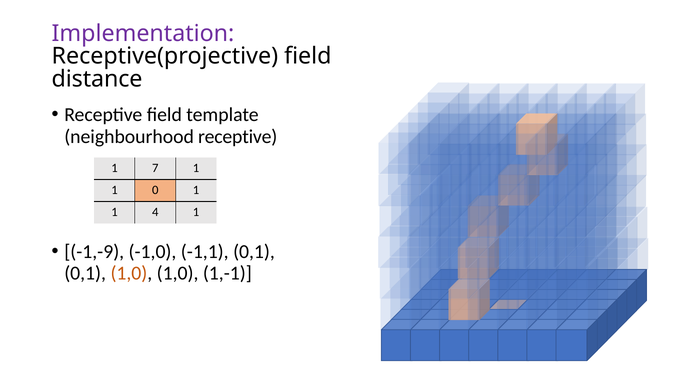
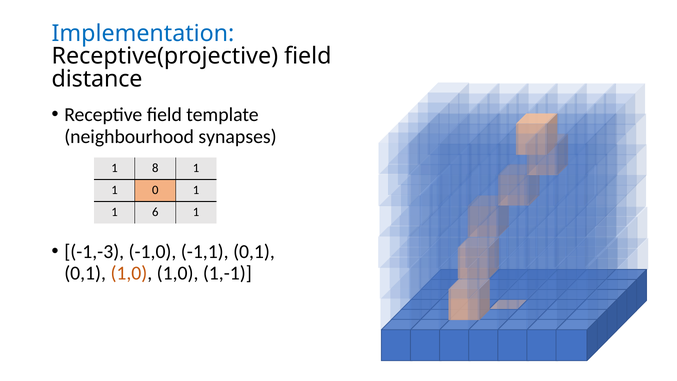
Implementation colour: purple -> blue (143, 33)
neighbourhood receptive: receptive -> synapses (238, 136)
7: 7 -> 8 (155, 168)
4: 4 -> 6 (155, 212)
-1,-9: -1,-9 -> -1,-3 (94, 252)
